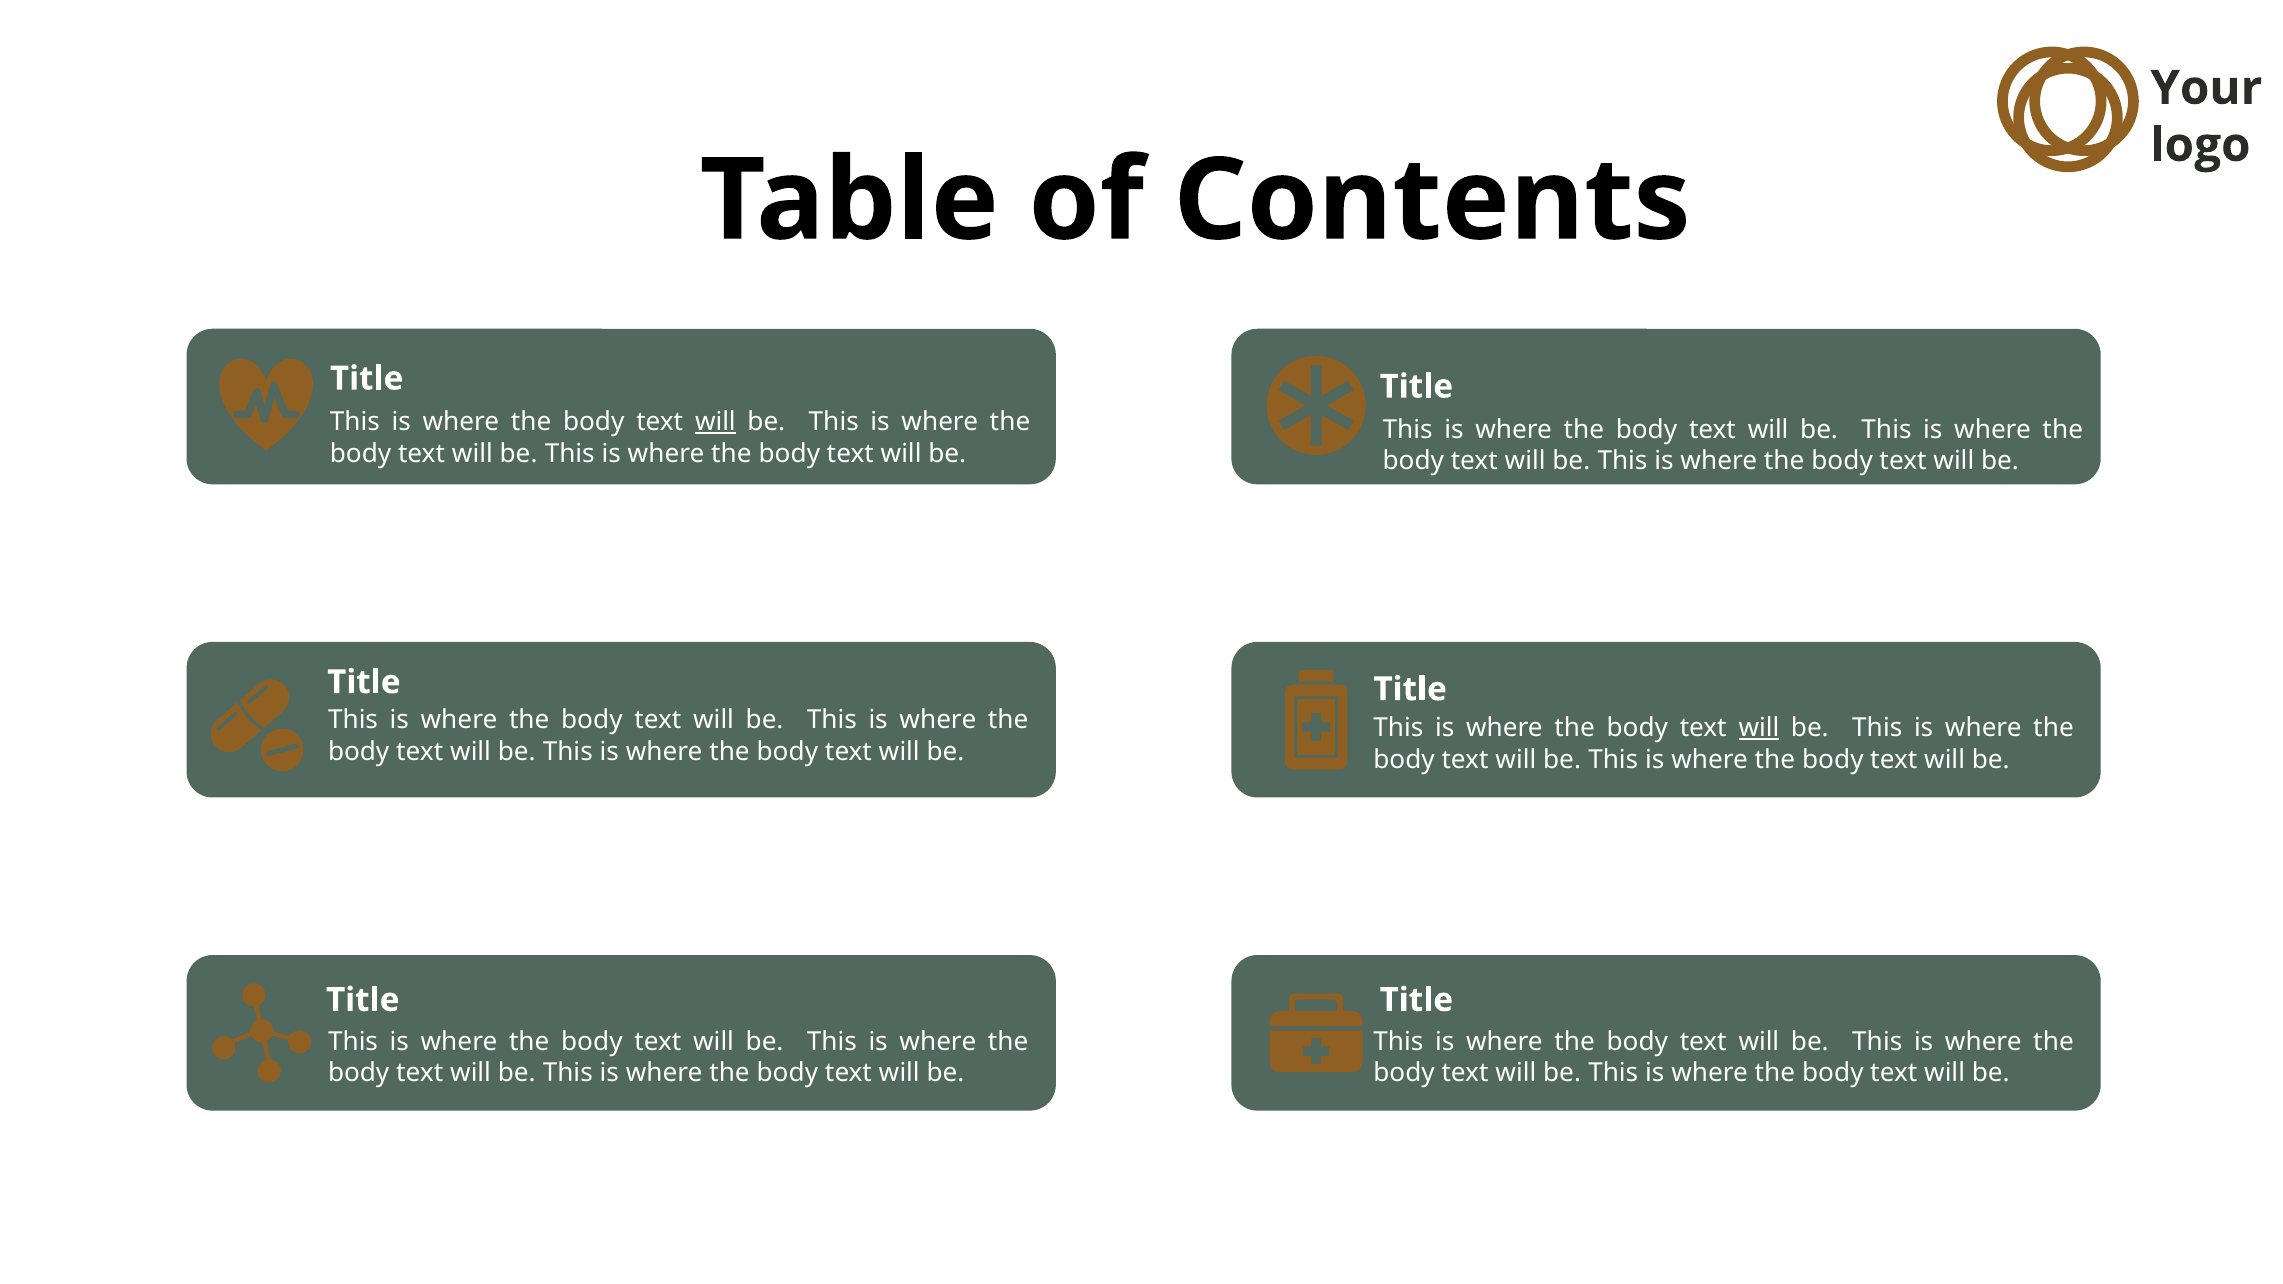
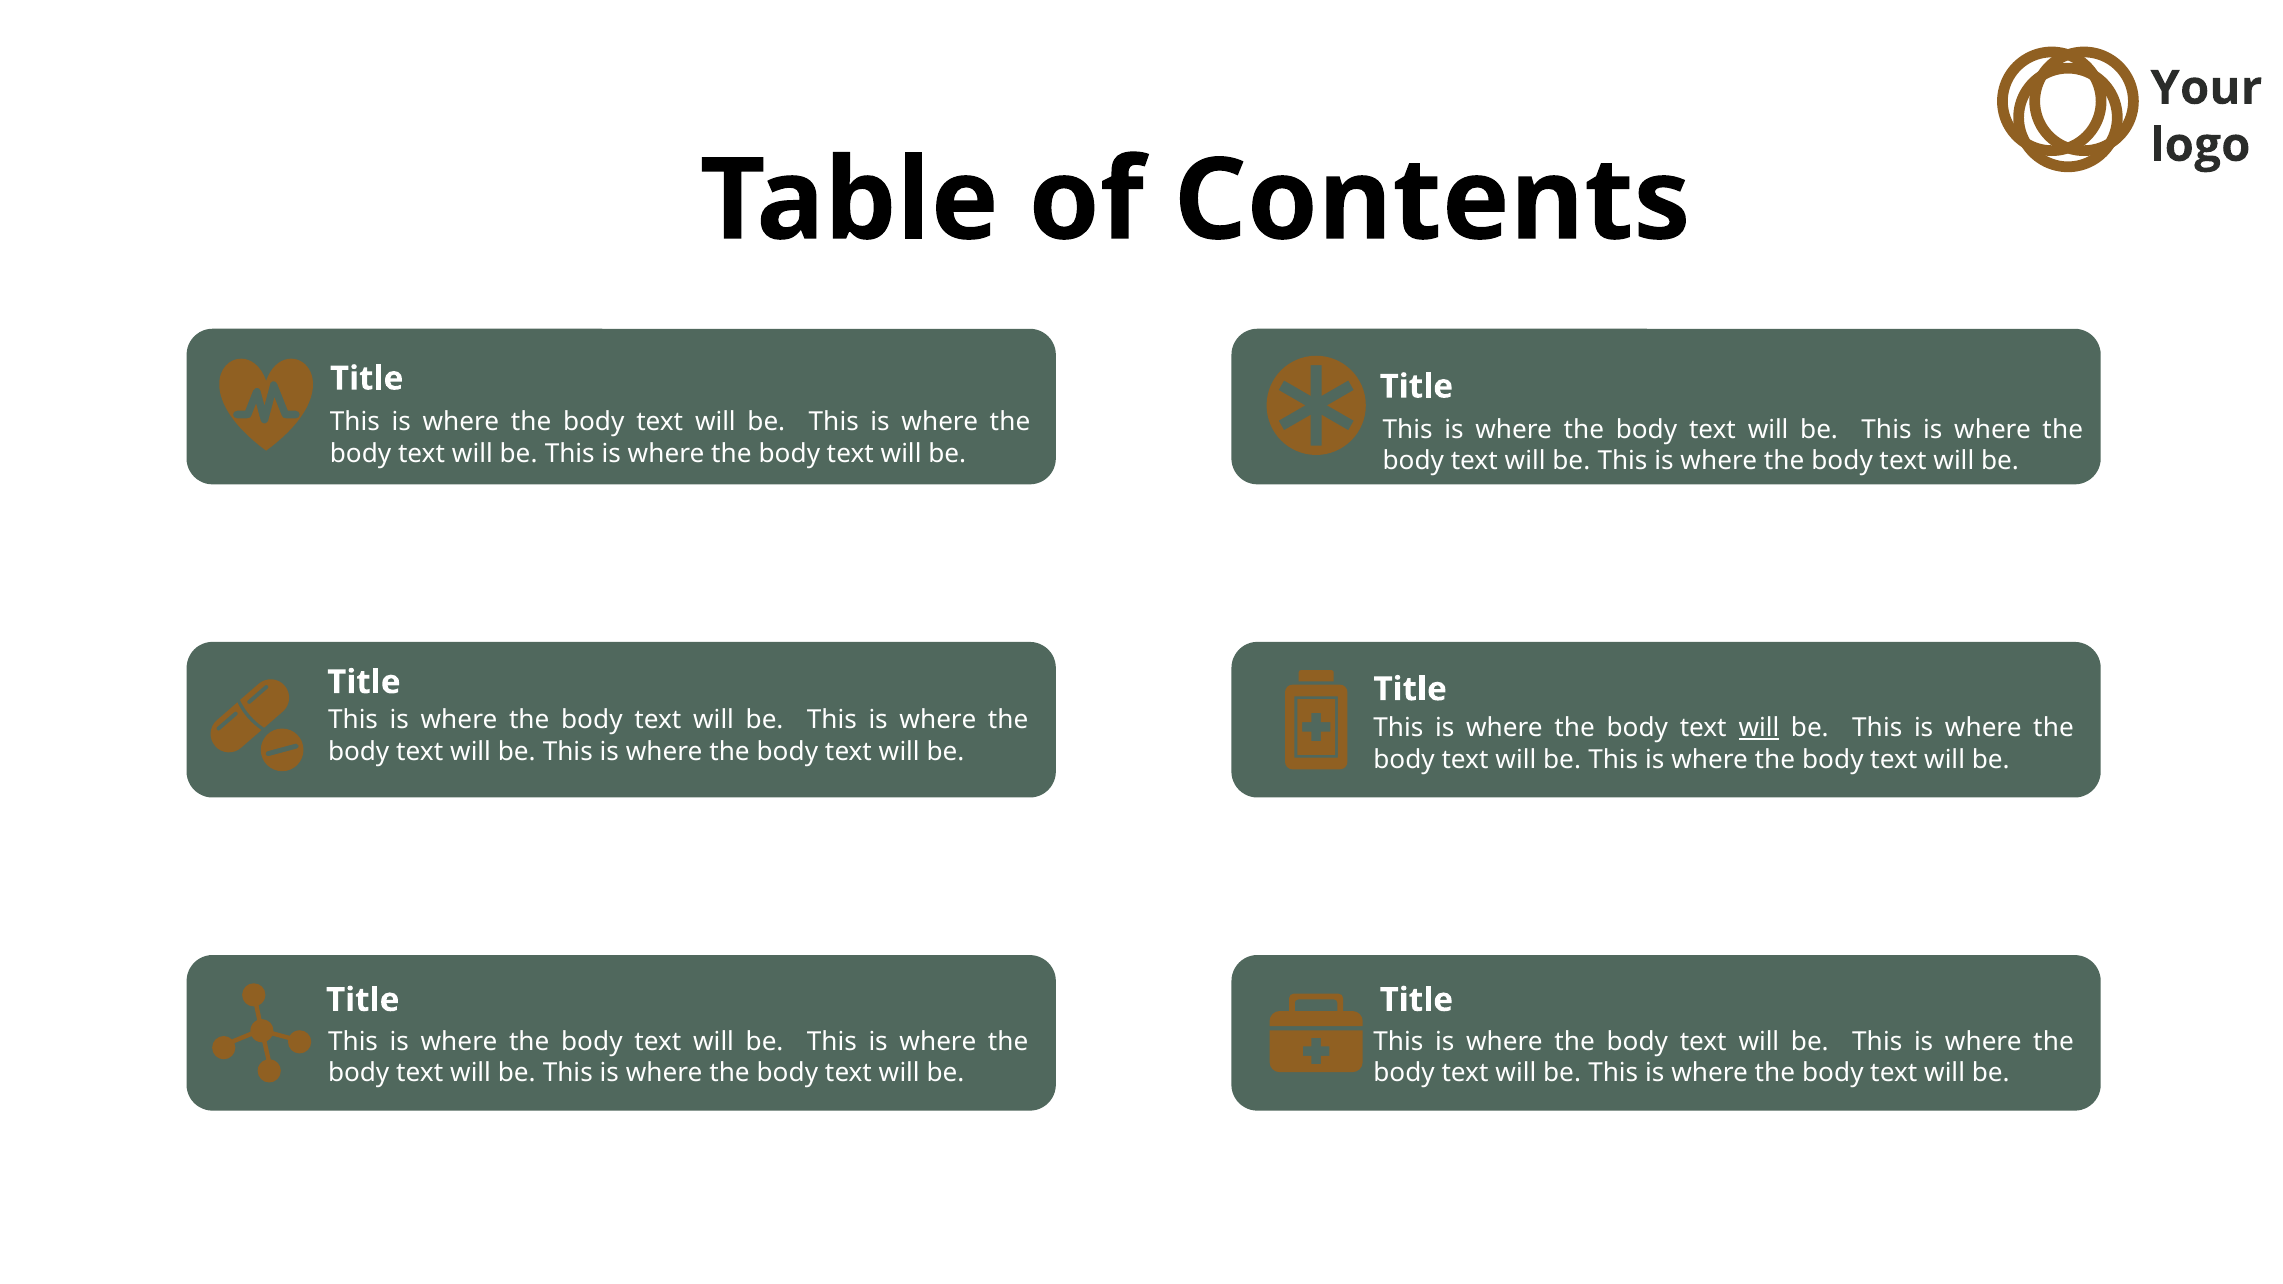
will underline: present -> none (715, 422)
